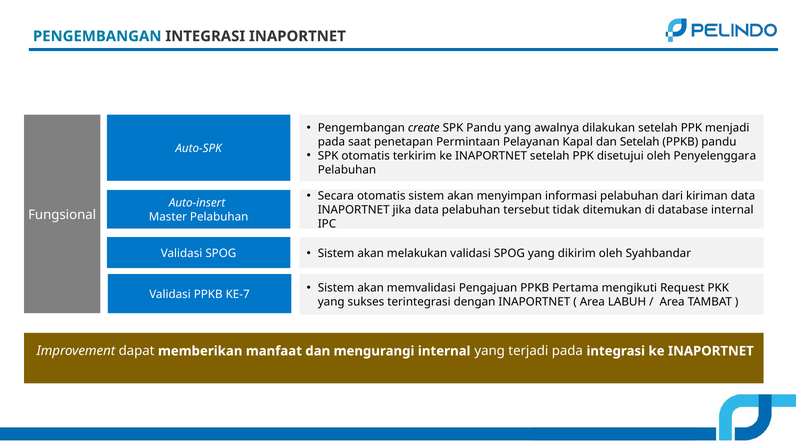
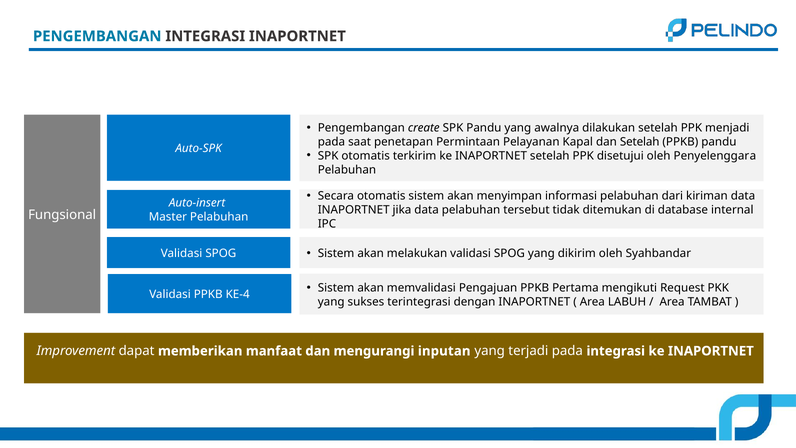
KE-7: KE-7 -> KE-4 (238, 294)
mengurangi internal: internal -> inputan (444, 351)
